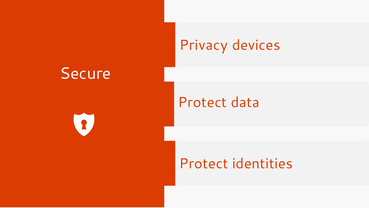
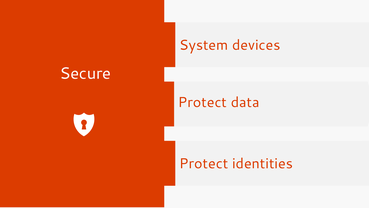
Privacy: Privacy -> System (204, 45)
